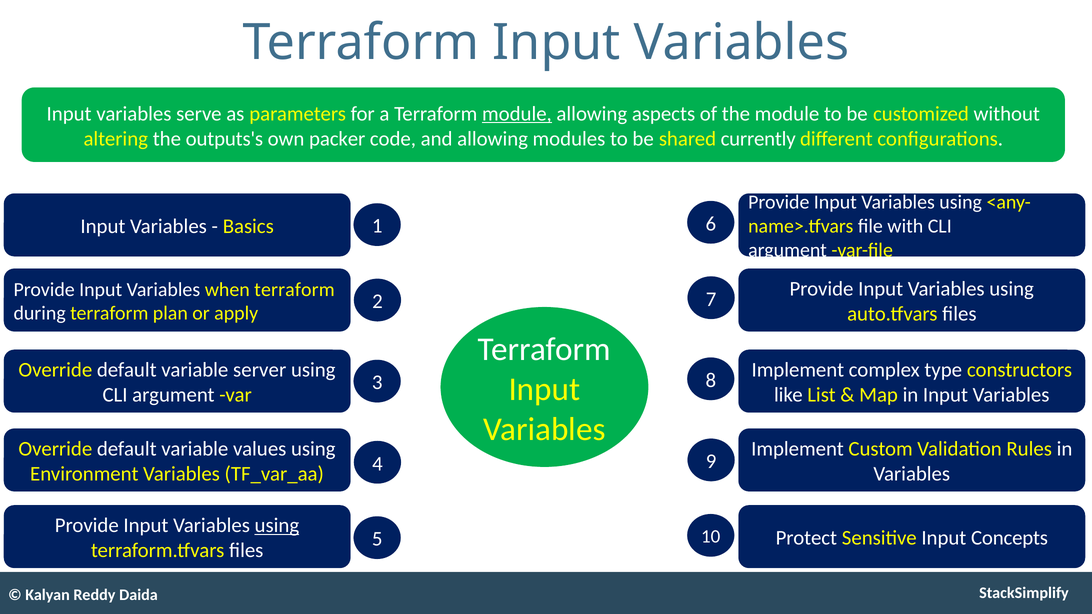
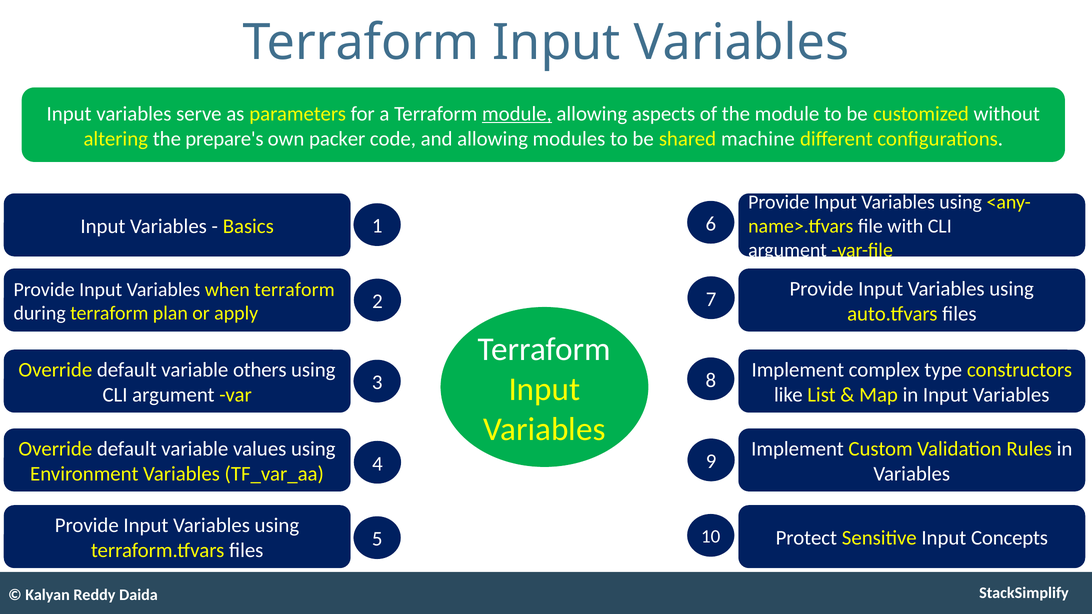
outputs's: outputs's -> prepare's (224, 139)
currently: currently -> machine (758, 139)
server: server -> others (260, 370)
using underline: present -> none (277, 526)
